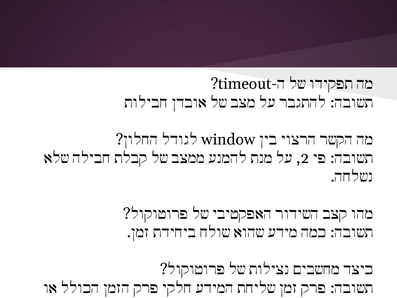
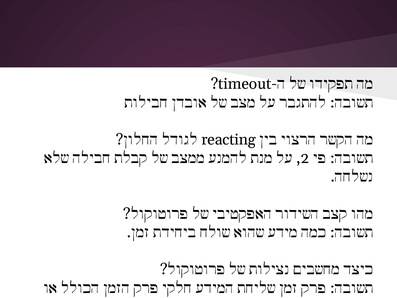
window: window -> reacting (228, 139)
